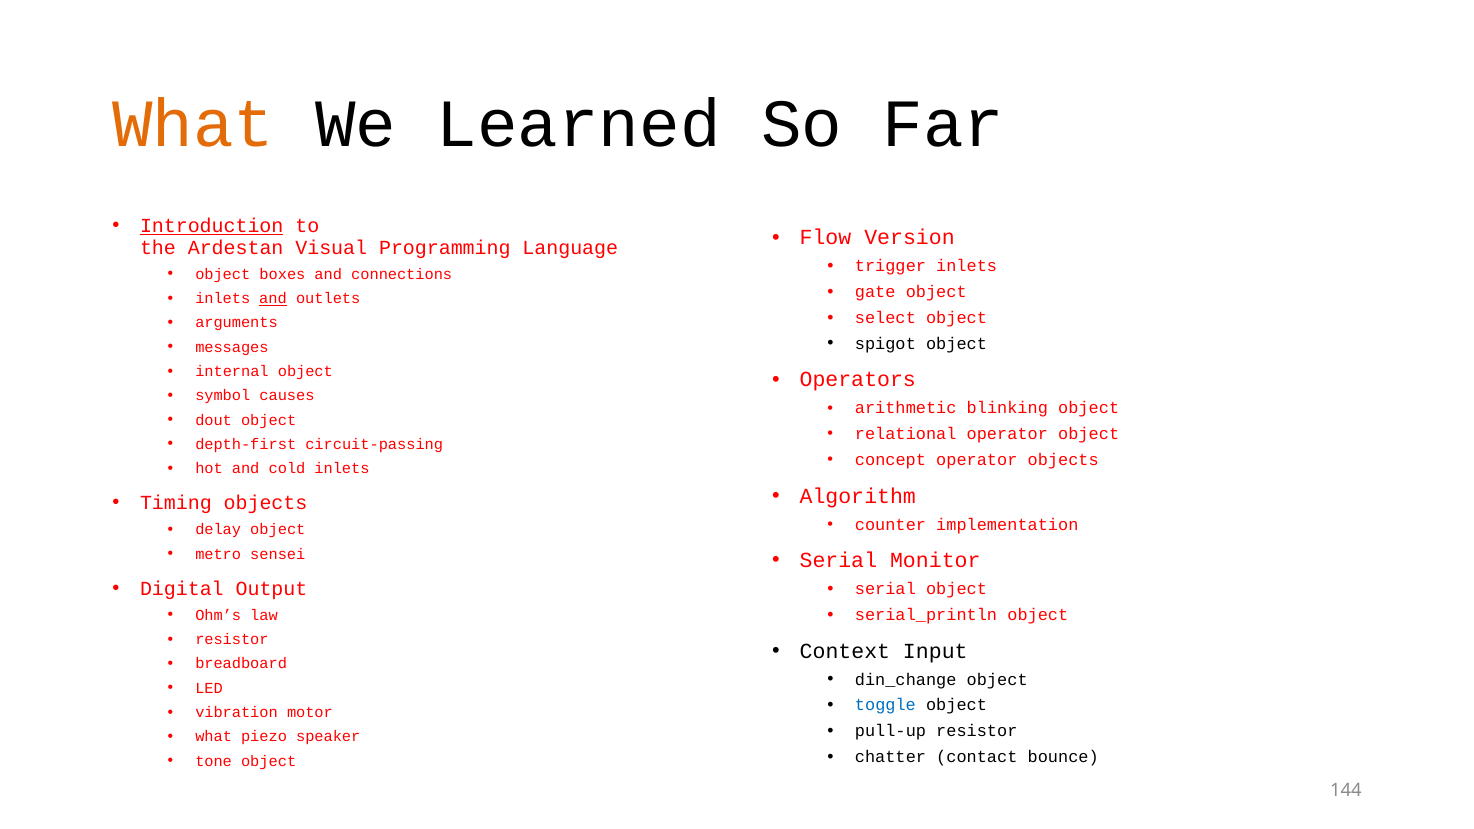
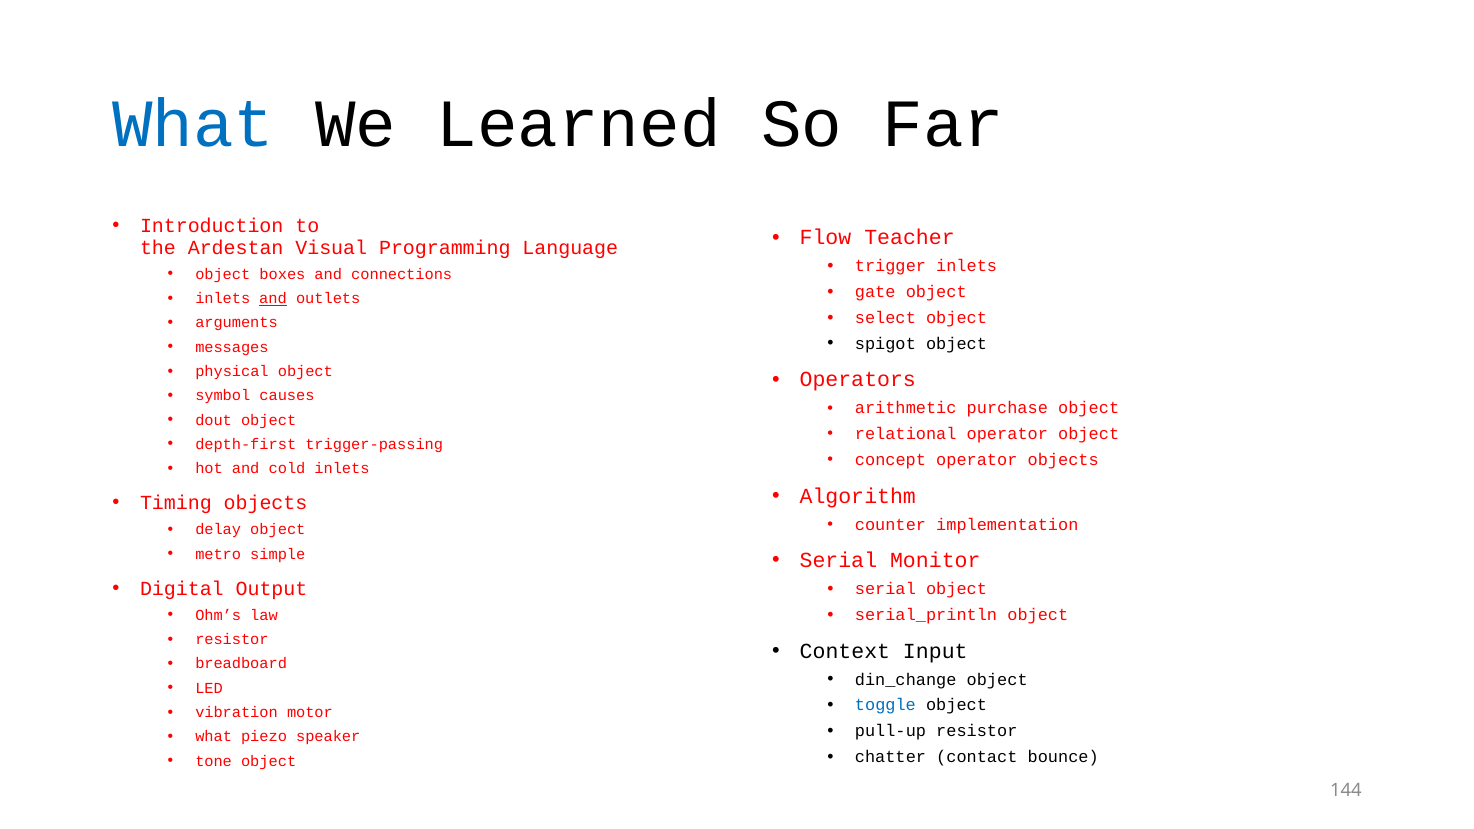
What colour: orange -> blue (193, 124)
Introduction underline: present -> none (212, 226)
Version: Version -> Teacher (909, 238)
internal: internal -> physical (232, 371)
blinking: blinking -> purchase (1007, 408)
circuit-passing: circuit-passing -> trigger-passing (374, 444)
sensei: sensei -> simple (278, 554)
